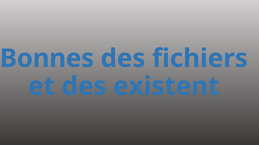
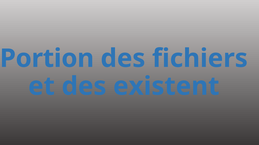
Bonnes: Bonnes -> Portion (47, 59)
